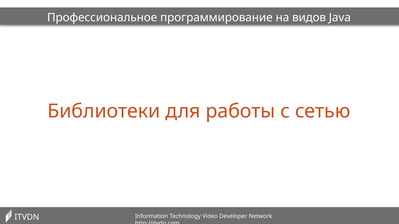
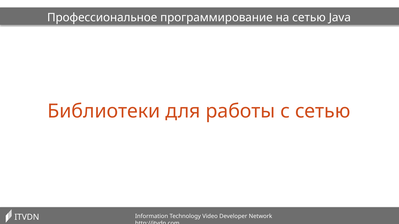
на видов: видов -> сетью (309, 18)
